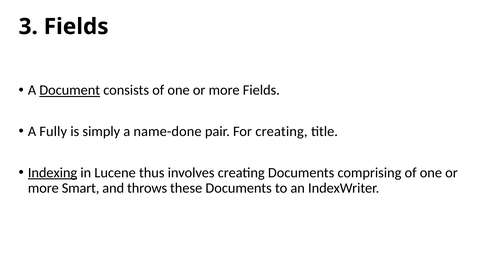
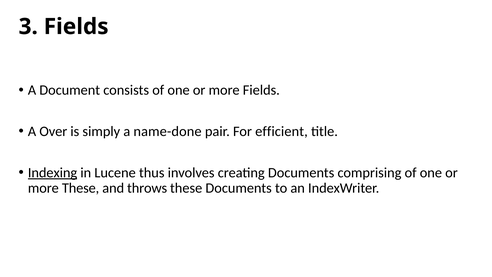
Document underline: present -> none (70, 90)
Fully: Fully -> Over (53, 131)
For creating: creating -> efficient (281, 131)
more Smart: Smart -> These (81, 188)
